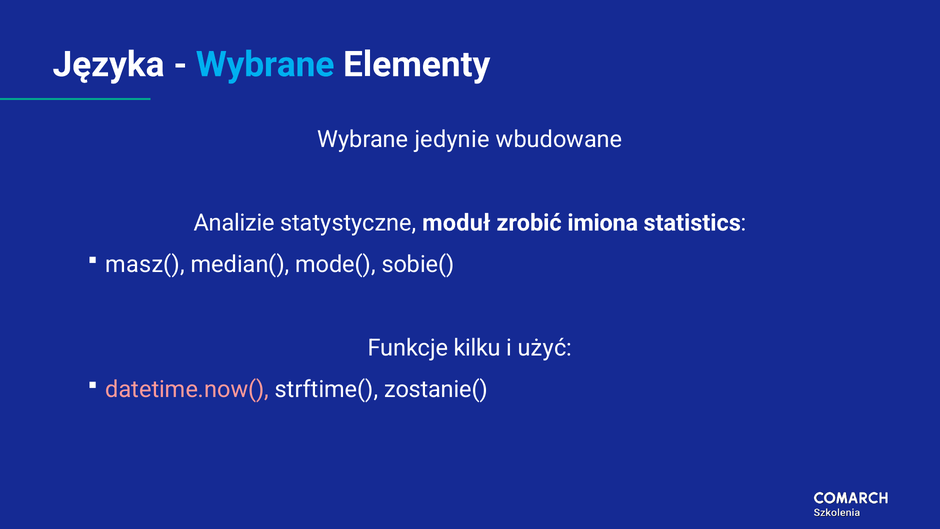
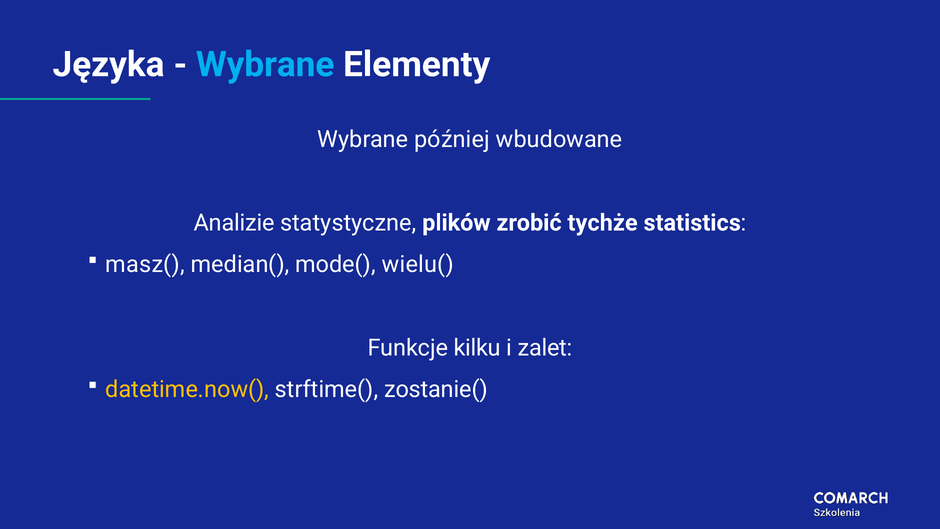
jedynie: jedynie -> później (452, 139)
moduł: moduł -> plików (456, 223)
imiona: imiona -> tychże (603, 223)
sobie(: sobie( -> wielu( (418, 264)
użyć: użyć -> zalet (545, 348)
datetime.now( colour: pink -> yellow (187, 389)
